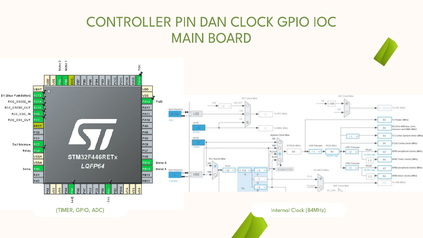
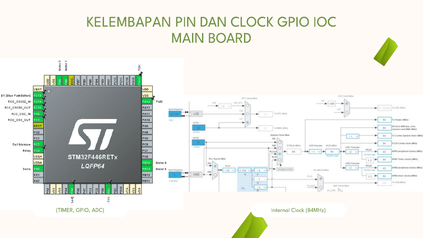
CONTROLLER: CONTROLLER -> KELEMBAPAN (129, 22)
